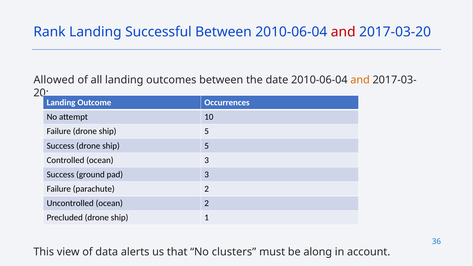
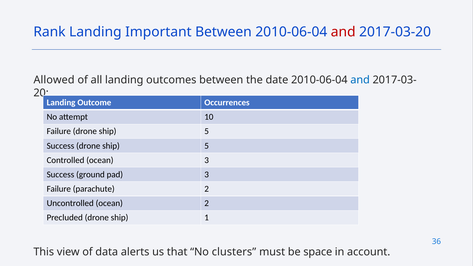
Successful: Successful -> Important (158, 32)
and colour: orange -> blue (360, 80)
along: along -> space (318, 252)
